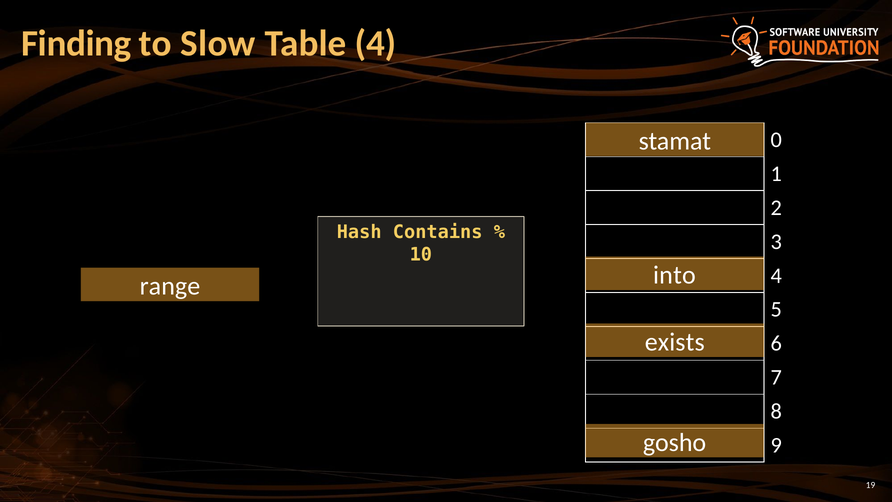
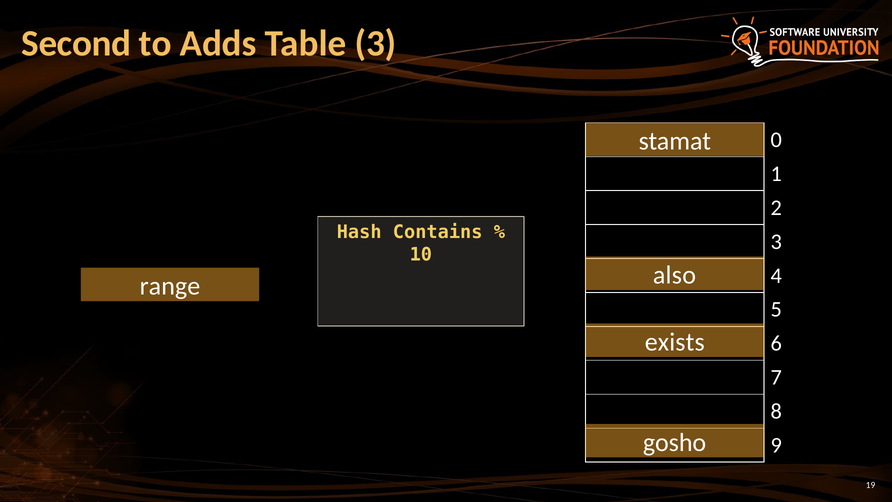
Finding: Finding -> Second (76, 43)
Slow: Slow -> Adds (218, 43)
Table 4: 4 -> 3 (376, 43)
into: into -> also (674, 275)
